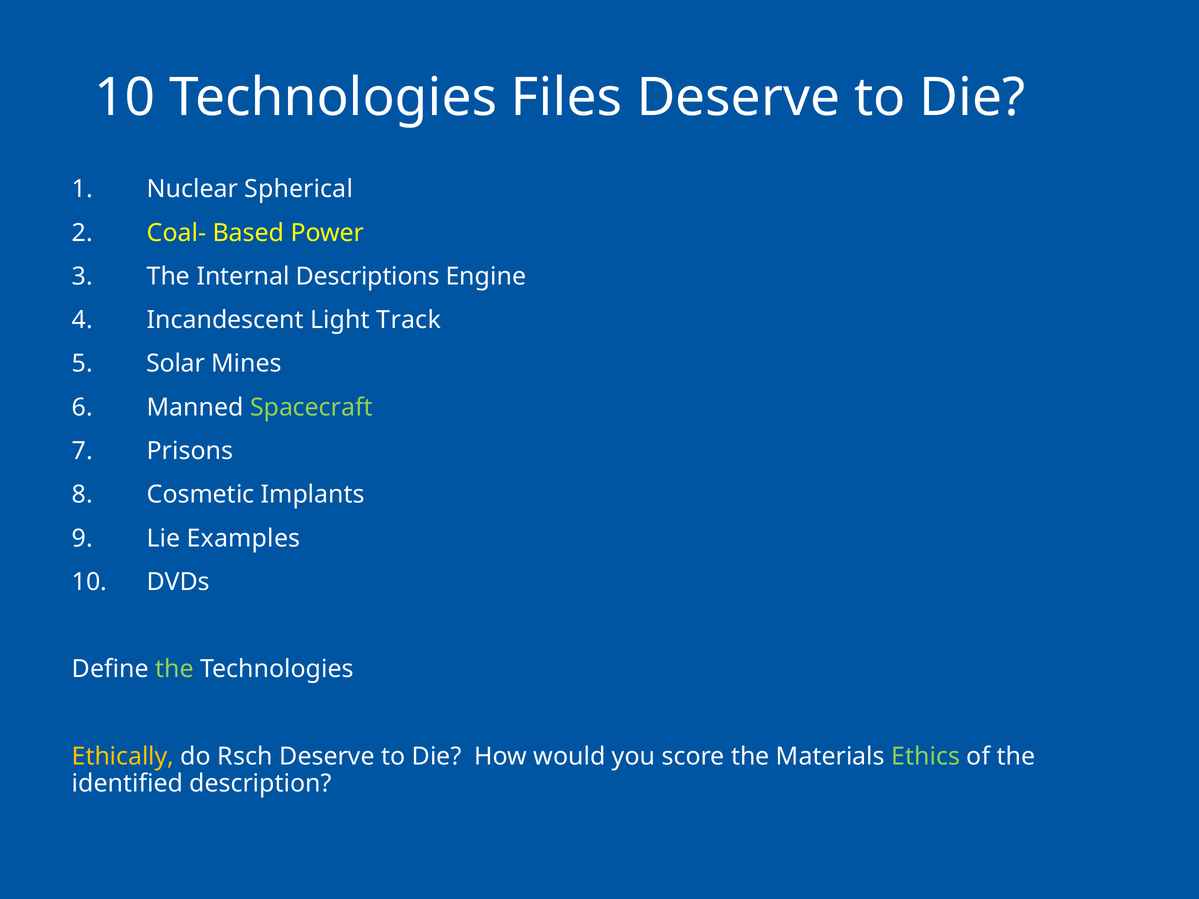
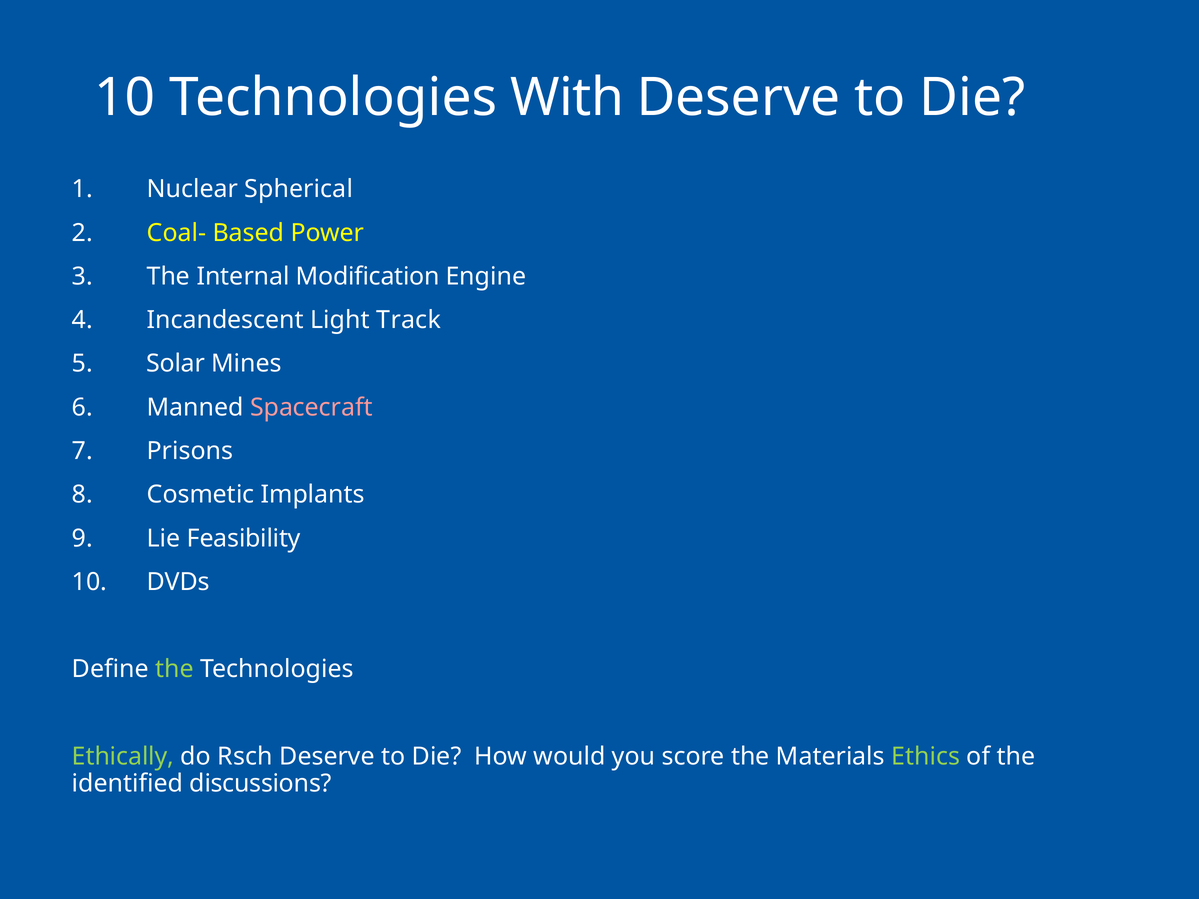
Files: Files -> With (567, 98)
Descriptions: Descriptions -> Modification (368, 276)
Spacecraft colour: light green -> pink (311, 407)
Examples: Examples -> Feasibility (244, 538)
Ethically colour: yellow -> light green (123, 757)
description: description -> discussions (261, 784)
